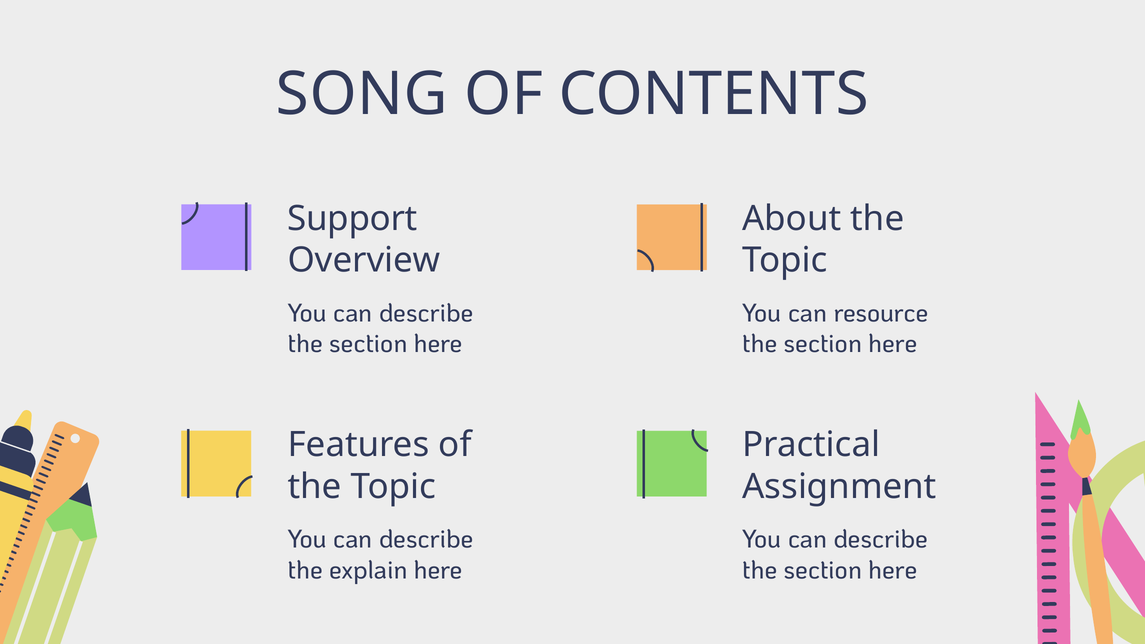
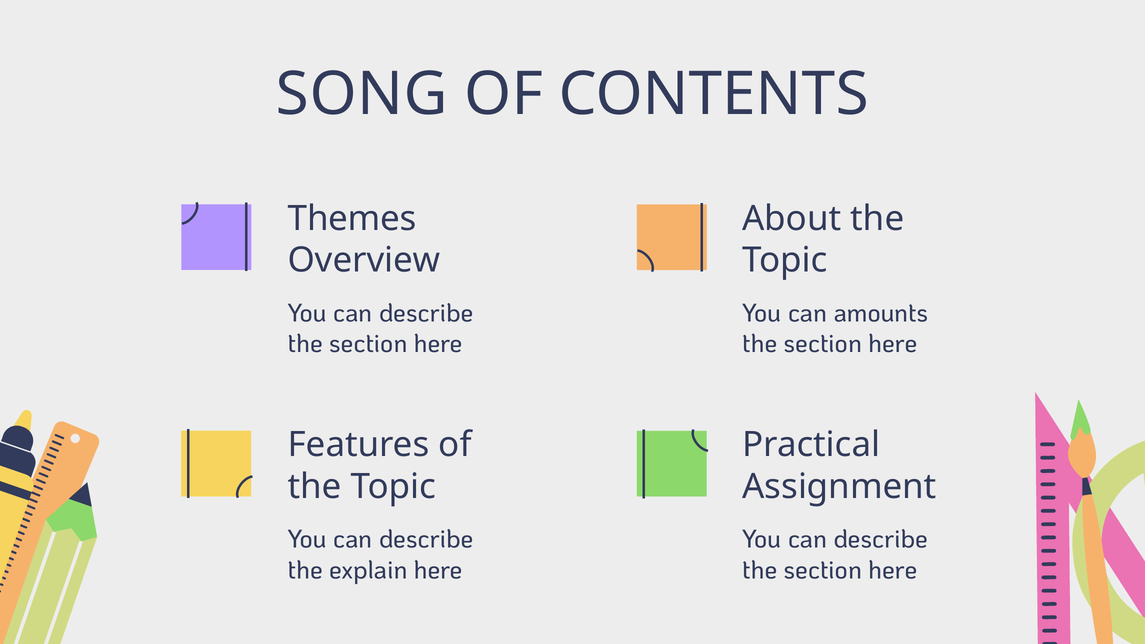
Support: Support -> Themes (352, 218)
resource: resource -> amounts (881, 313)
